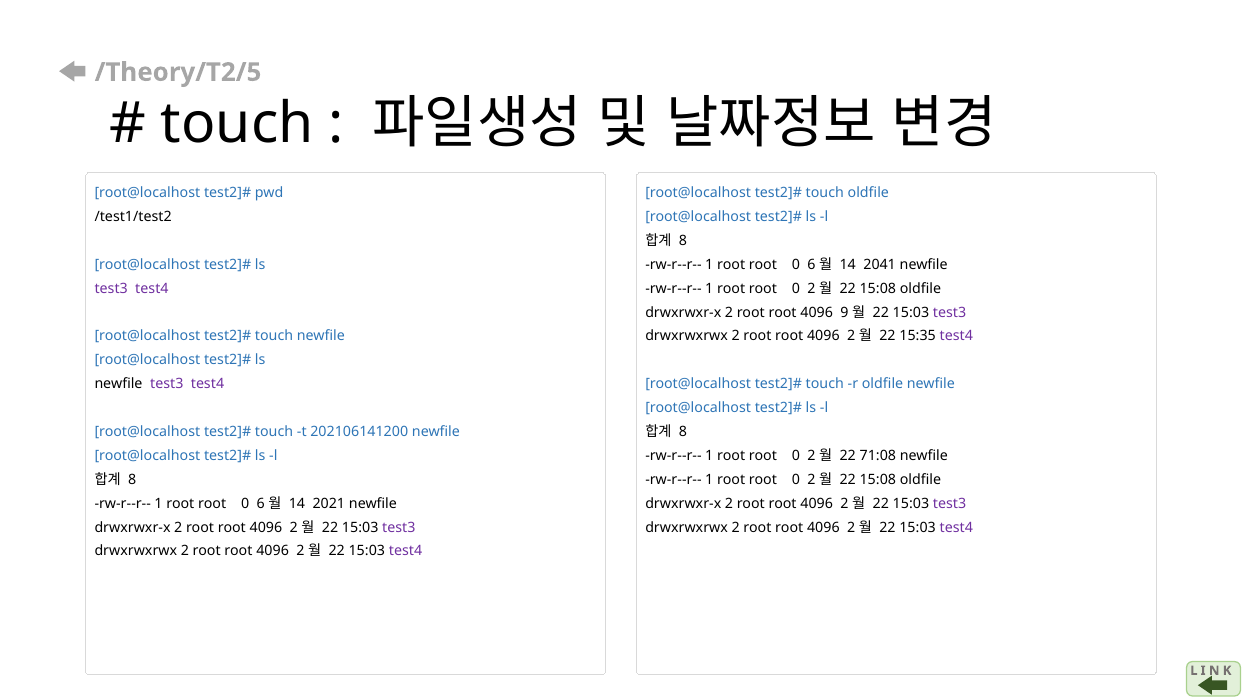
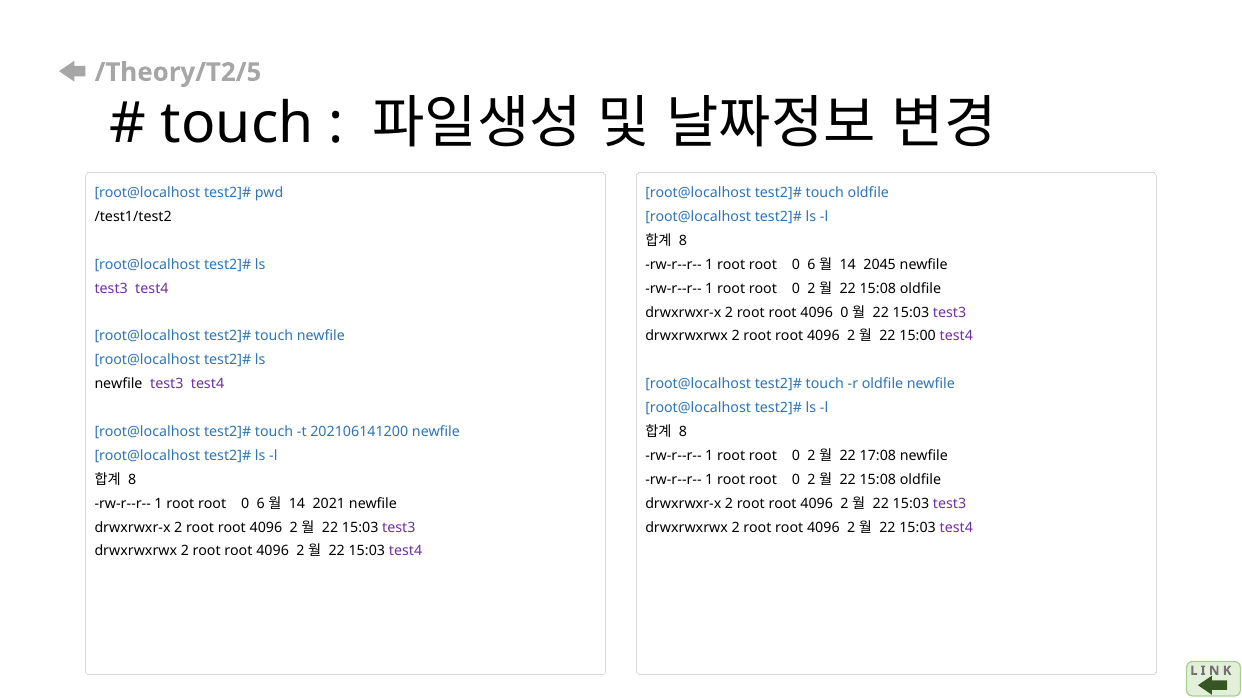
2041: 2041 -> 2045 (880, 265)
4096 9: 9 -> 0 (844, 313)
15:35: 15:35 -> 15:00 (918, 337)
71:08: 71:08 -> 17:08 (878, 456)
